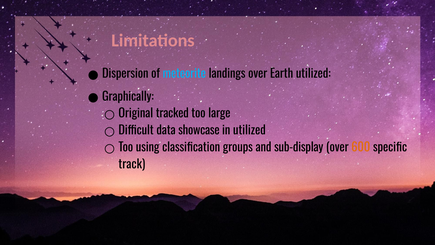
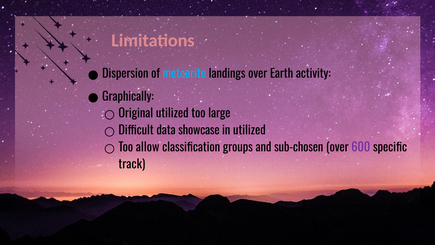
Earth utilized: utilized -> activity (313, 74)
Original tracked: tracked -> utilized (172, 113)
using: using -> allow (148, 147)
sub-display: sub-display -> sub-chosen (299, 147)
600 colour: orange -> purple (361, 147)
